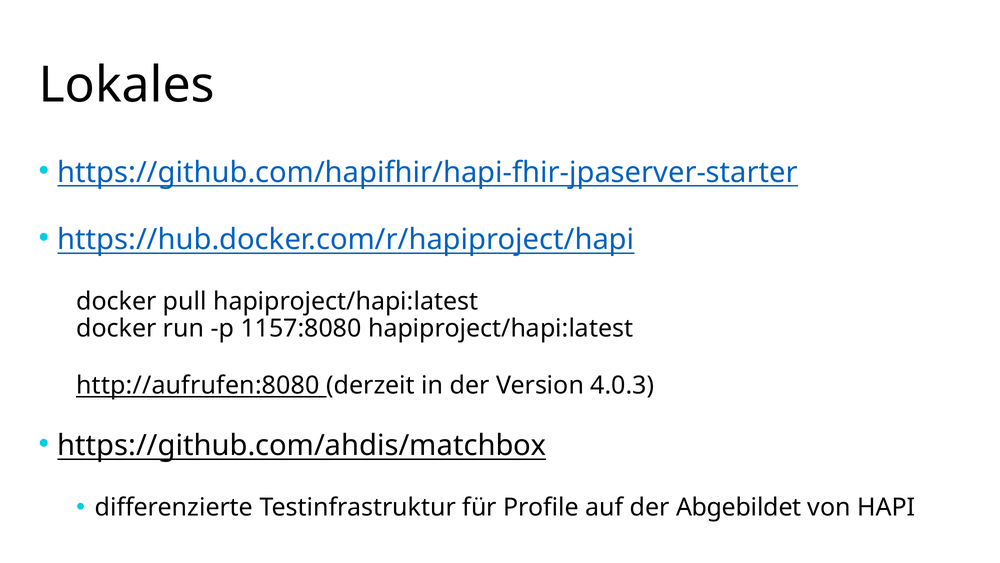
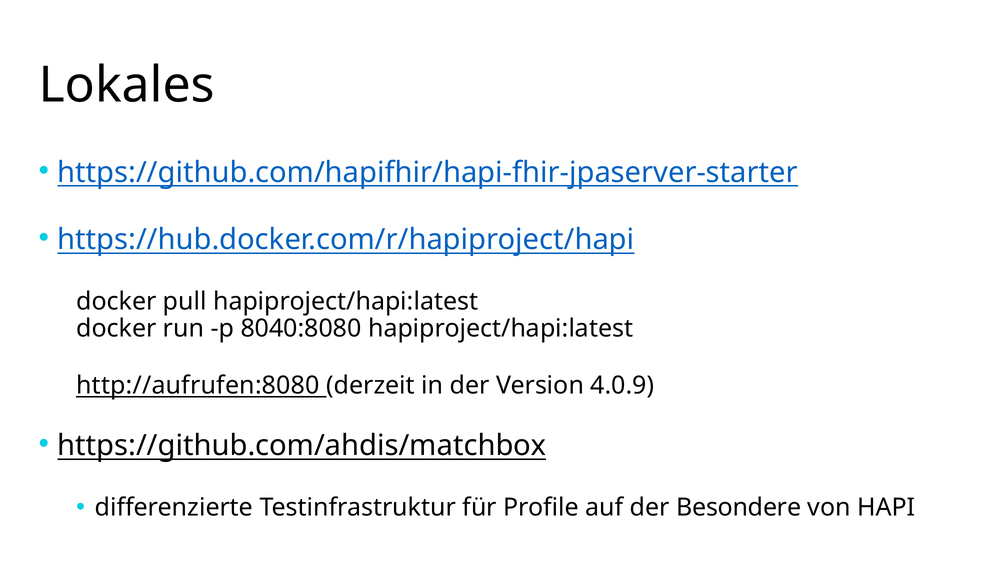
1157:8080: 1157:8080 -> 8040:8080 (301, 328)
4.0.3: 4.0.3 -> 4.0.9 (622, 385)
Abgebildet: Abgebildet -> Besondere (739, 507)
